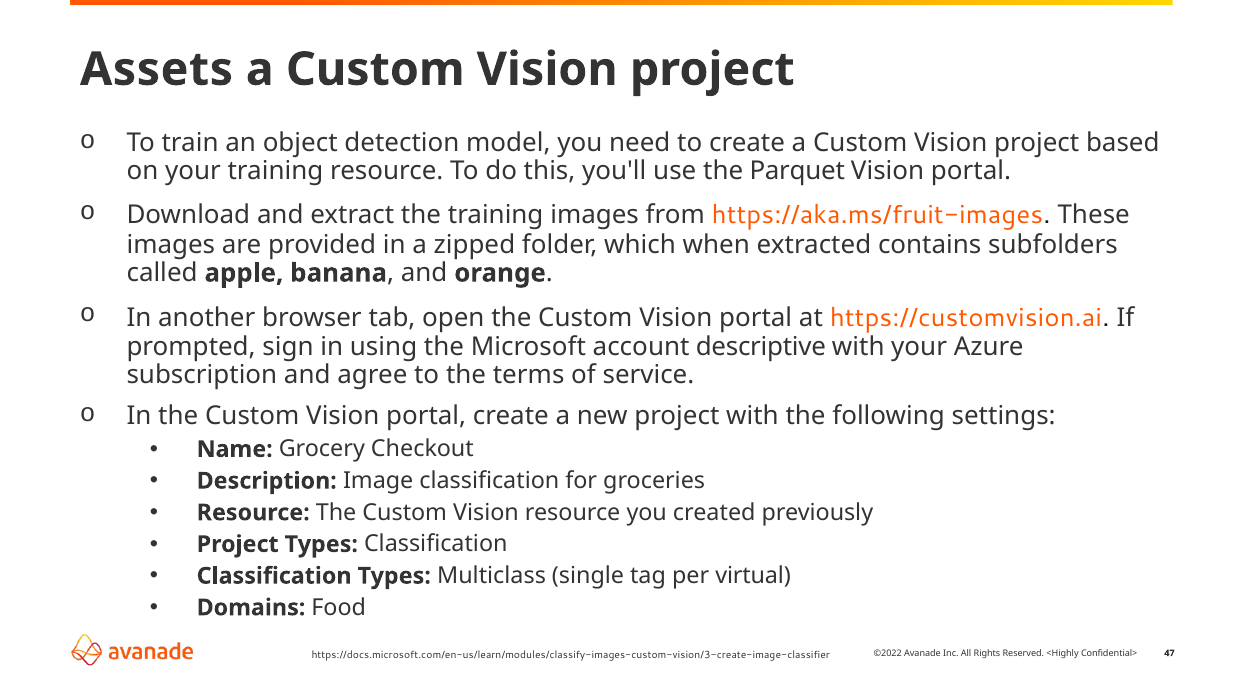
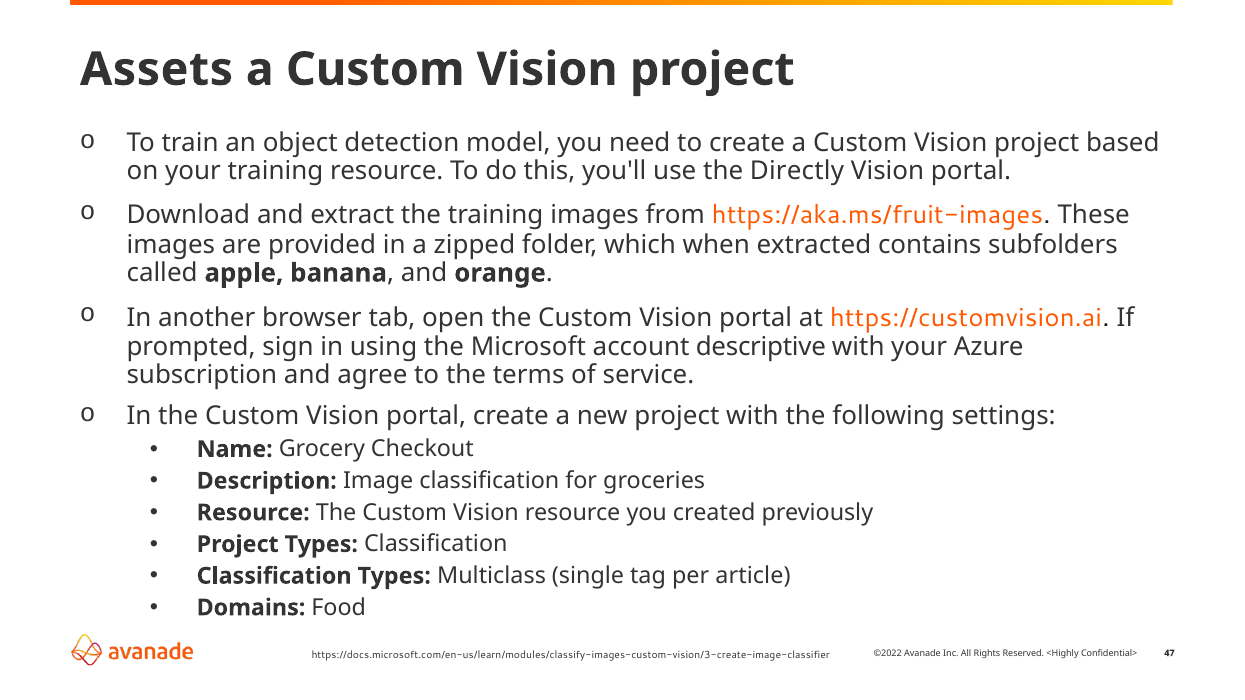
Parquet: Parquet -> Directly (797, 171)
virtual: virtual -> article (753, 576)
